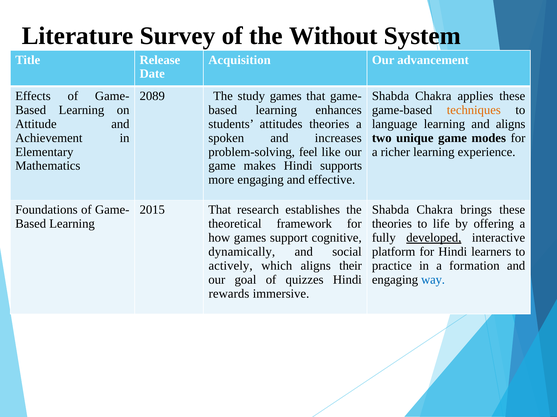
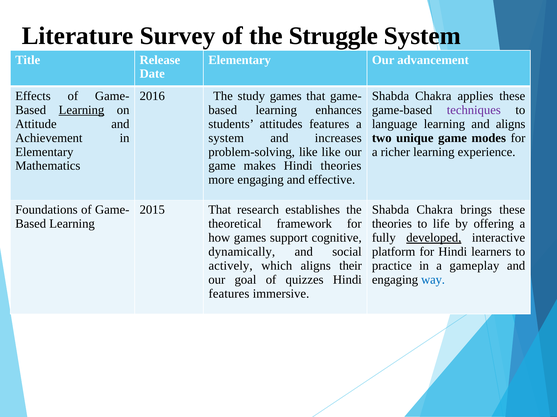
Without: Without -> Struggle (333, 36)
Acquisition: Acquisition -> Elementary (240, 60)
2089: 2089 -> 2016 (152, 96)
Learning underline: none -> present (82, 110)
techniques colour: orange -> purple (474, 110)
attitudes theories: theories -> features (329, 124)
spoken: spoken -> system (226, 138)
problem-solving feel: feel -> like (308, 152)
Hindi supports: supports -> theories (341, 166)
formation: formation -> gameplay (474, 266)
rewards: rewards -> features (229, 294)
